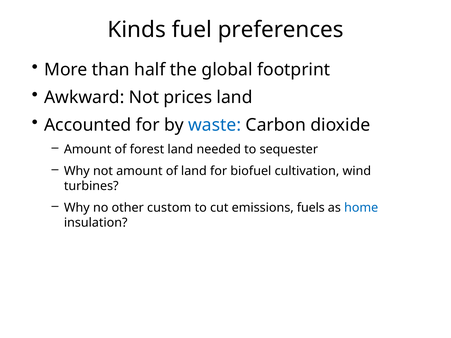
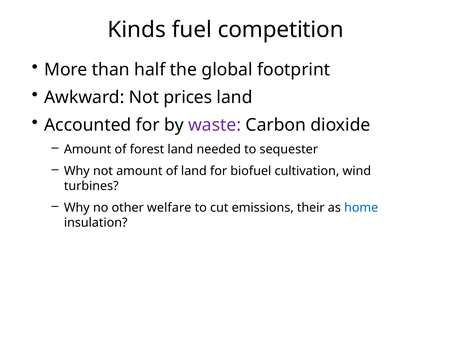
preferences: preferences -> competition (281, 30)
waste colour: blue -> purple (215, 125)
custom: custom -> welfare (169, 208)
fuels: fuels -> their (311, 208)
